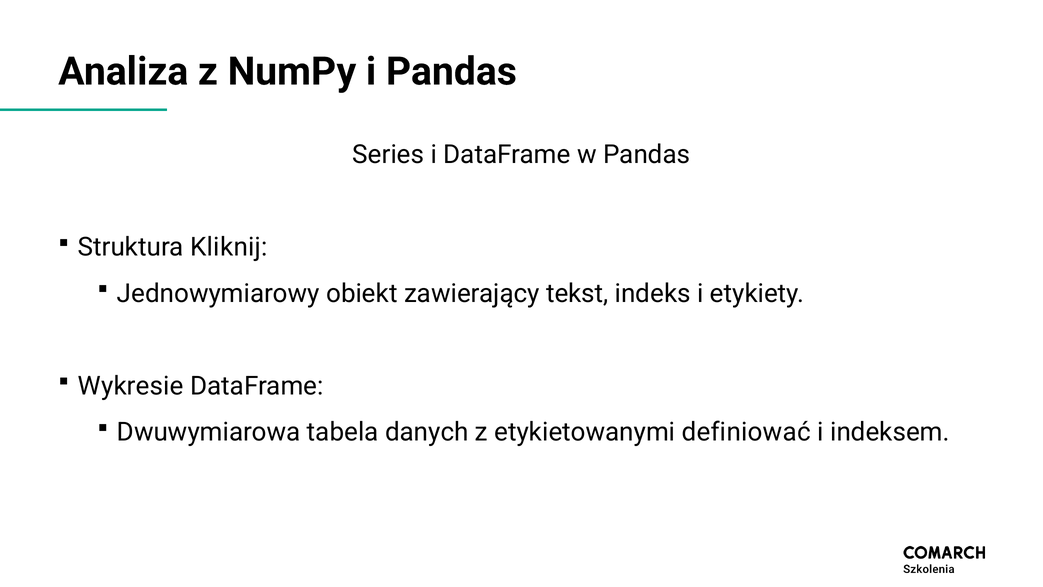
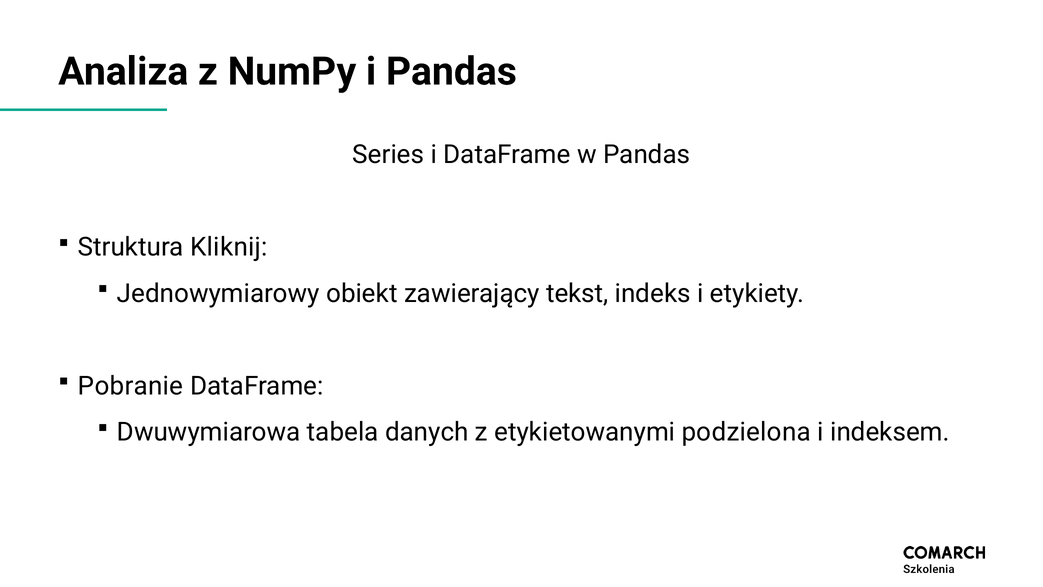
Wykresie: Wykresie -> Pobranie (131, 386)
definiować: definiować -> podzielona (746, 432)
